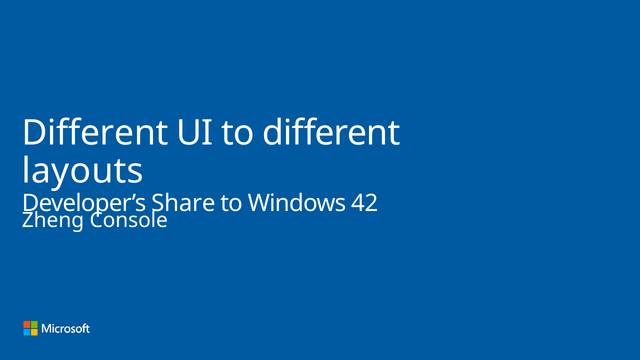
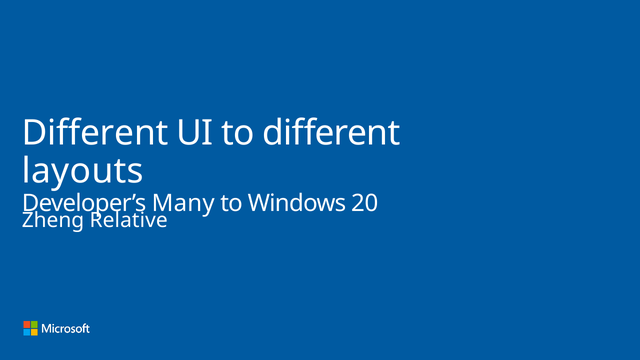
Share: Share -> Many (183, 203)
42: 42 -> 20 (365, 203)
Console: Console -> Relative (129, 221)
